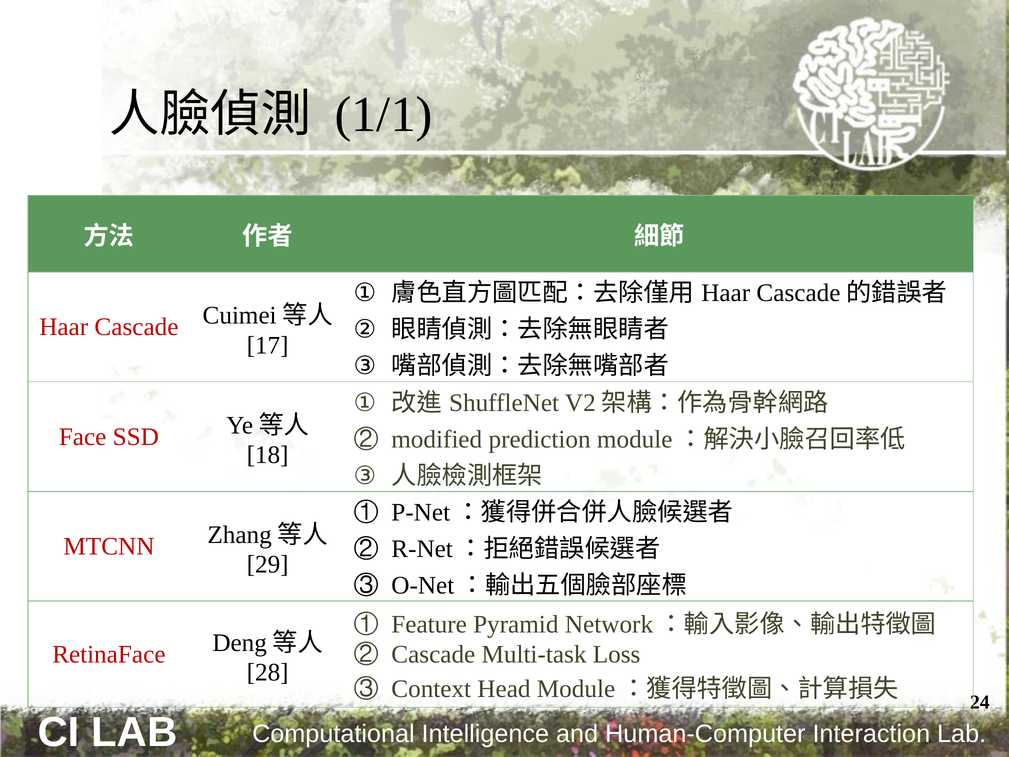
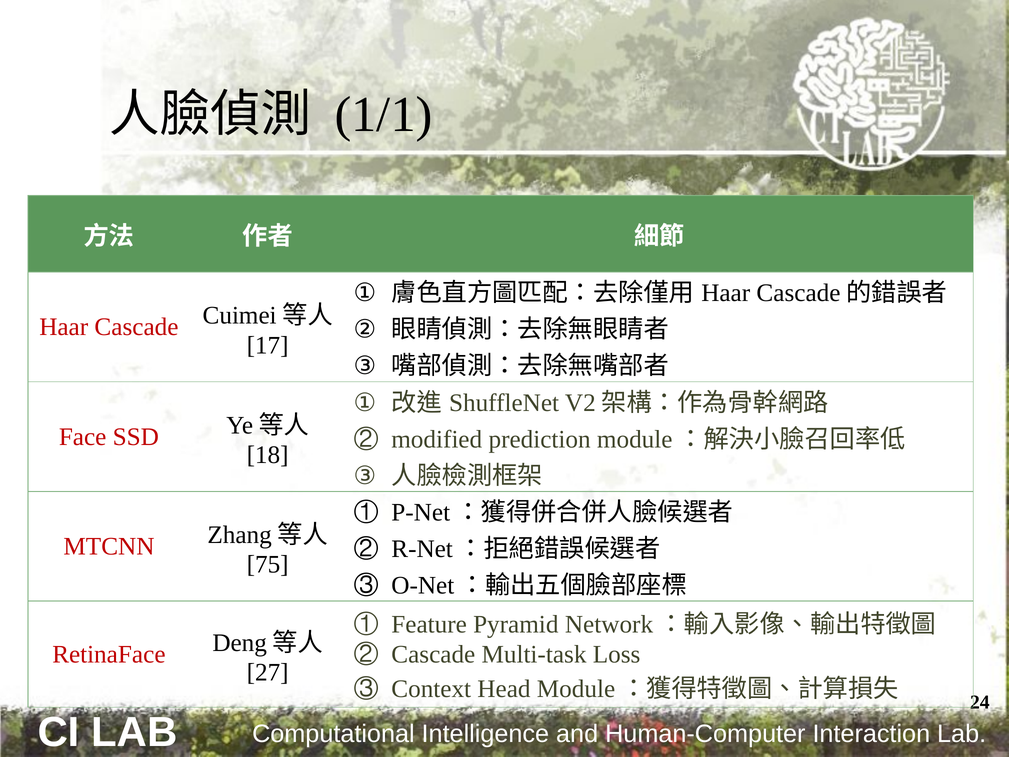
29: 29 -> 75 (268, 564)
28: 28 -> 27 (268, 672)
